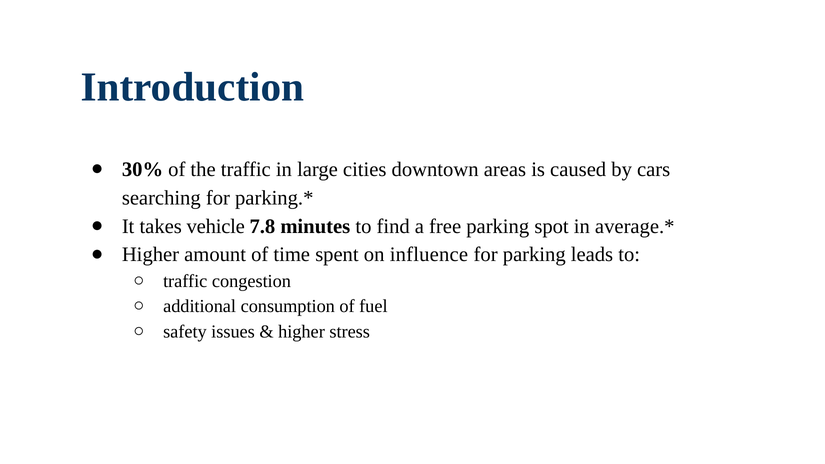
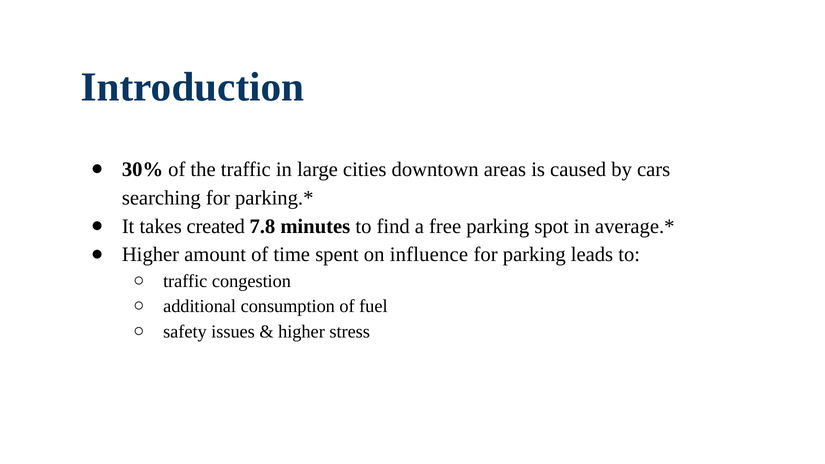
vehicle: vehicle -> created (216, 226)
